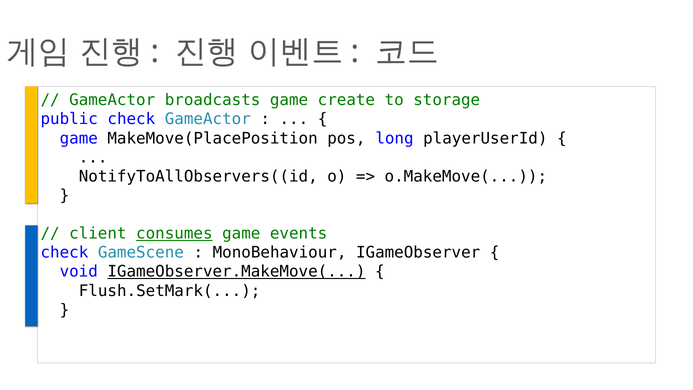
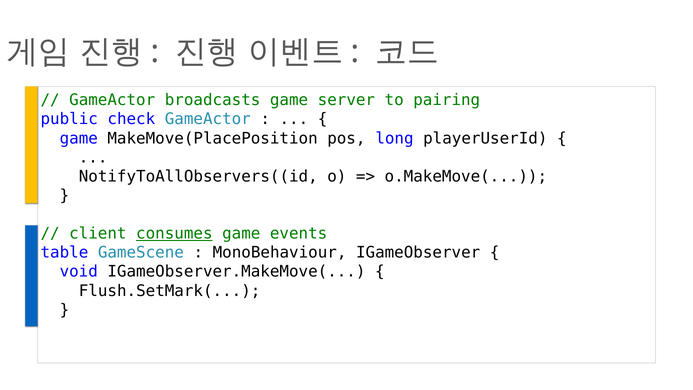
create: create -> server (346, 100)
storage: storage -> pairing (447, 100)
check: check -> table (64, 253)
IGameObserver.MakeMove( underline: present -> none (236, 272)
